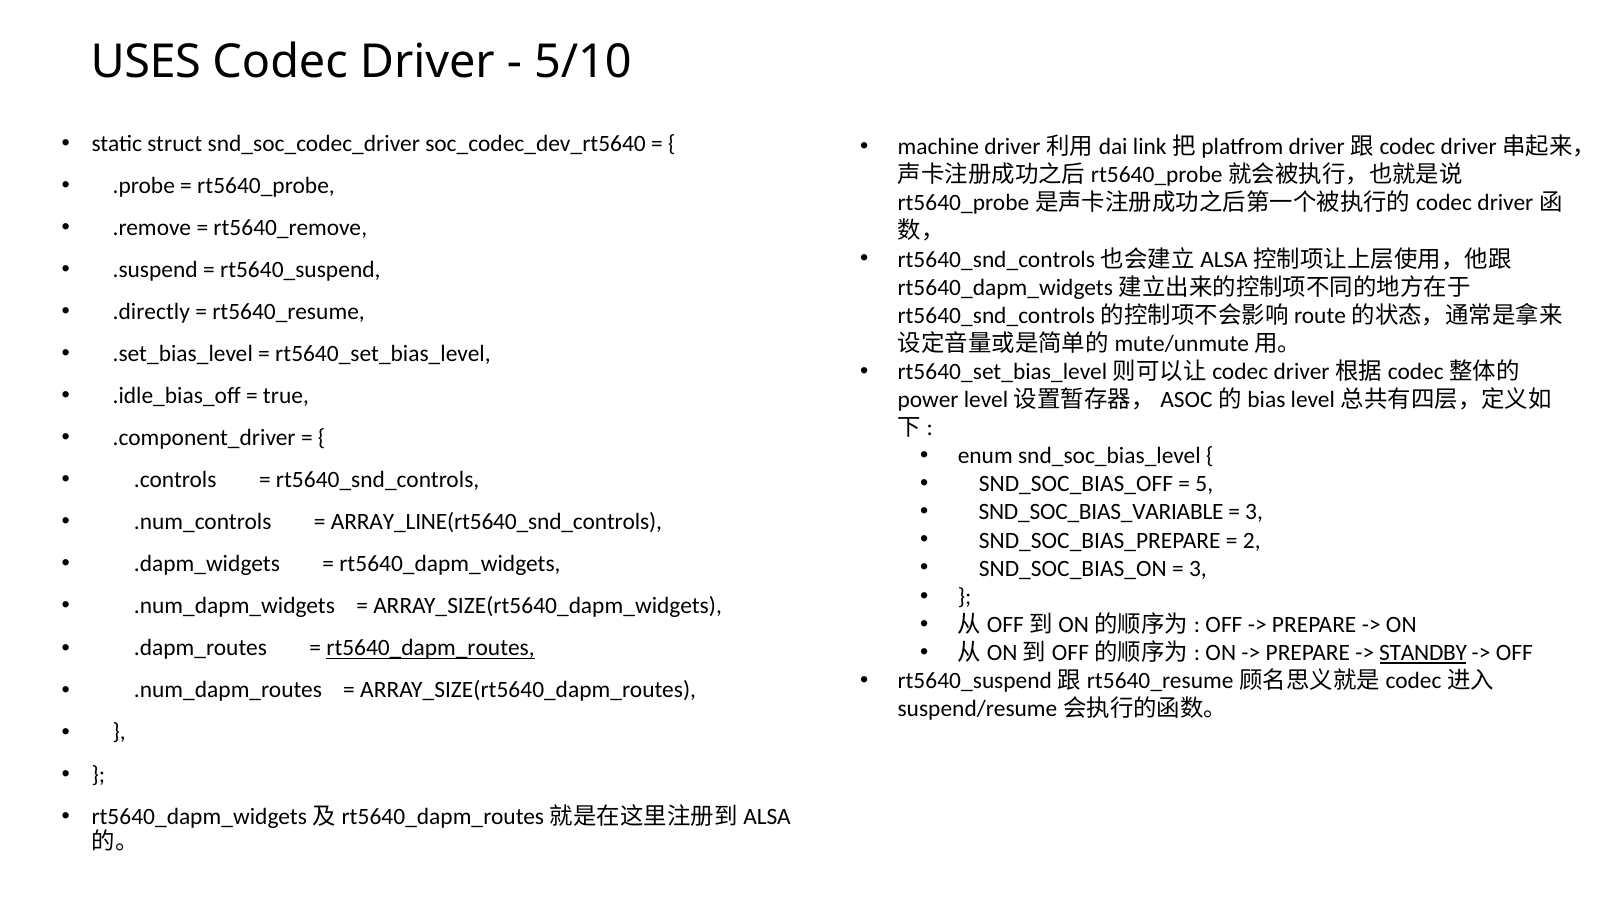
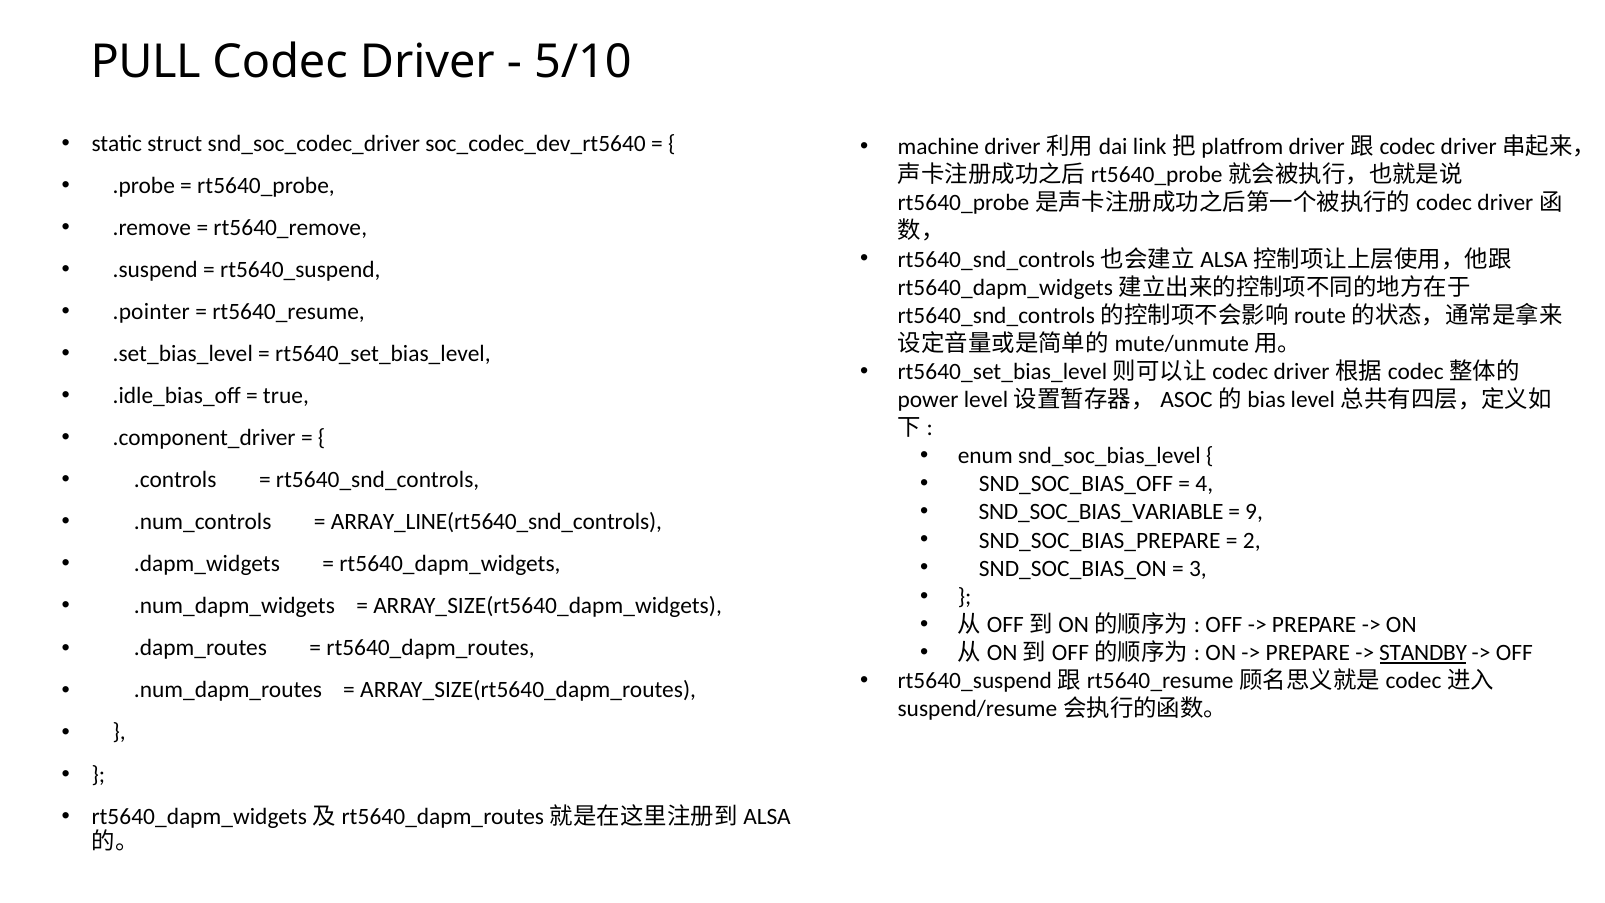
USES: USES -> PULL (146, 63)
.directly: .directly -> .pointer (151, 312)
5: 5 -> 4 (1204, 484)
3: 3 -> 9 (1254, 512)
rt5640_dapm_routes underline: present -> none (431, 648)
